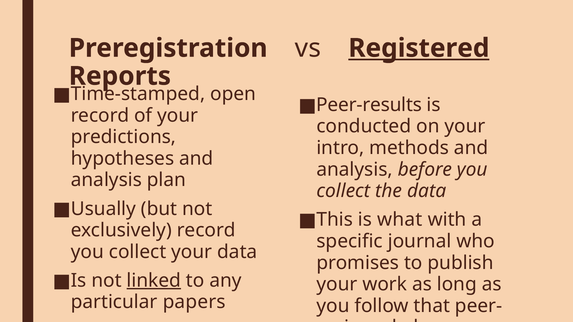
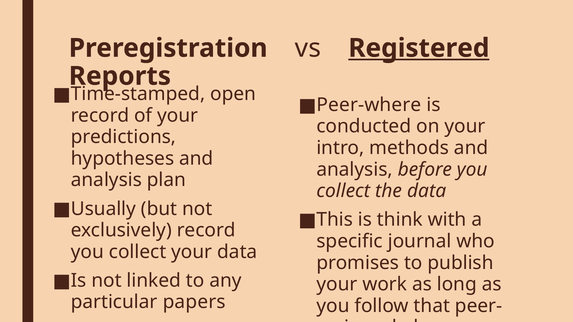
Peer-results: Peer-results -> Peer-where (369, 105)
what: what -> think (400, 220)
linked underline: present -> none (154, 281)
